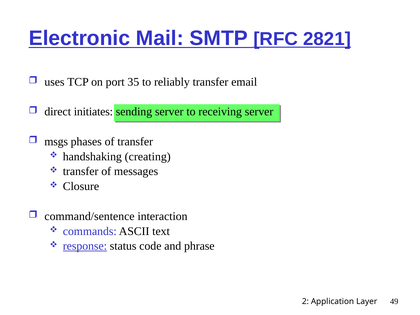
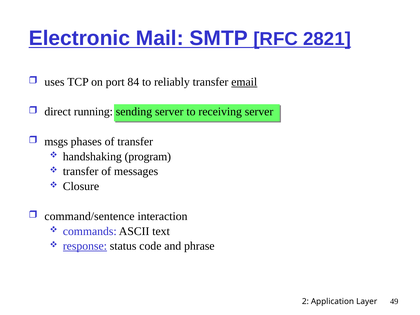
35: 35 -> 84 (133, 82)
email underline: none -> present (244, 82)
initiates: initiates -> running (93, 112)
creating: creating -> program (148, 156)
